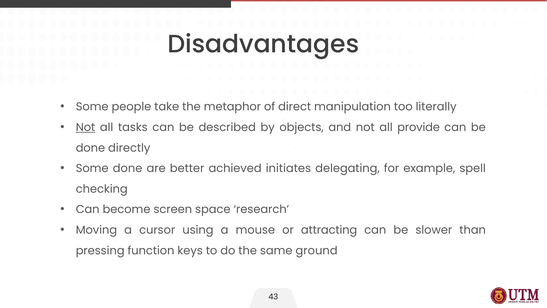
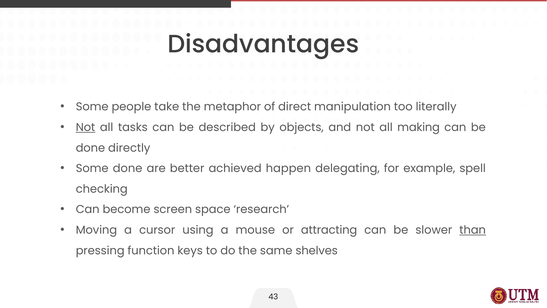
provide: provide -> making (419, 127)
initiates: initiates -> happen (288, 168)
than underline: none -> present (473, 230)
ground: ground -> shelves (317, 250)
